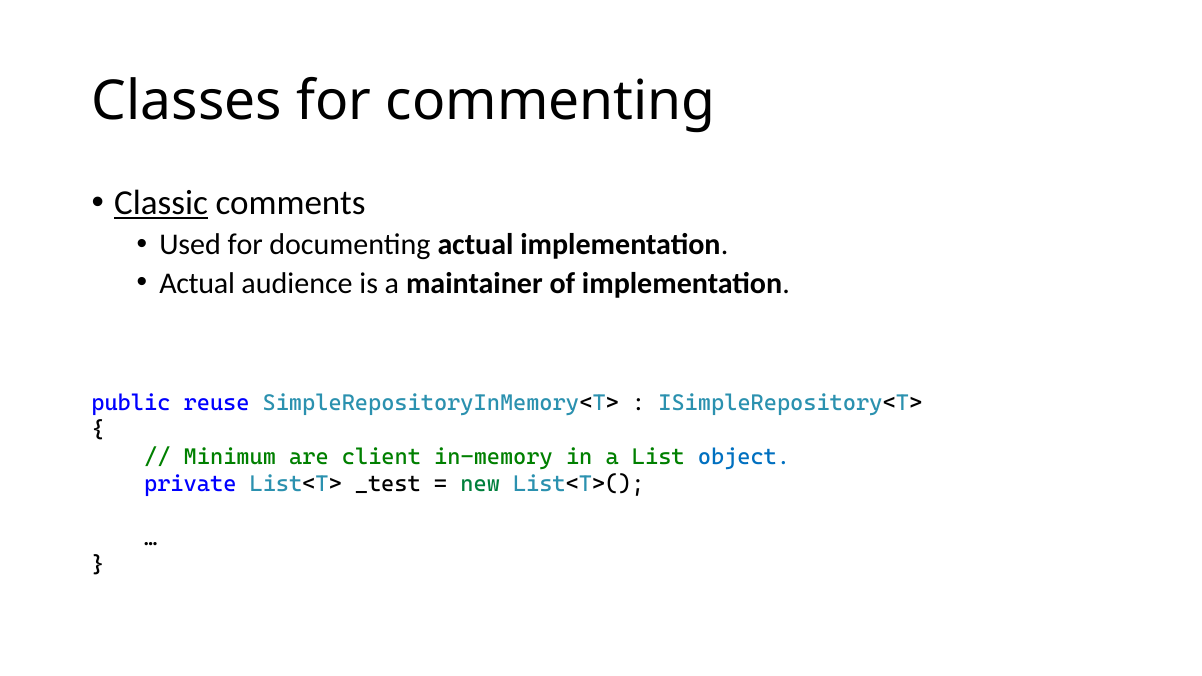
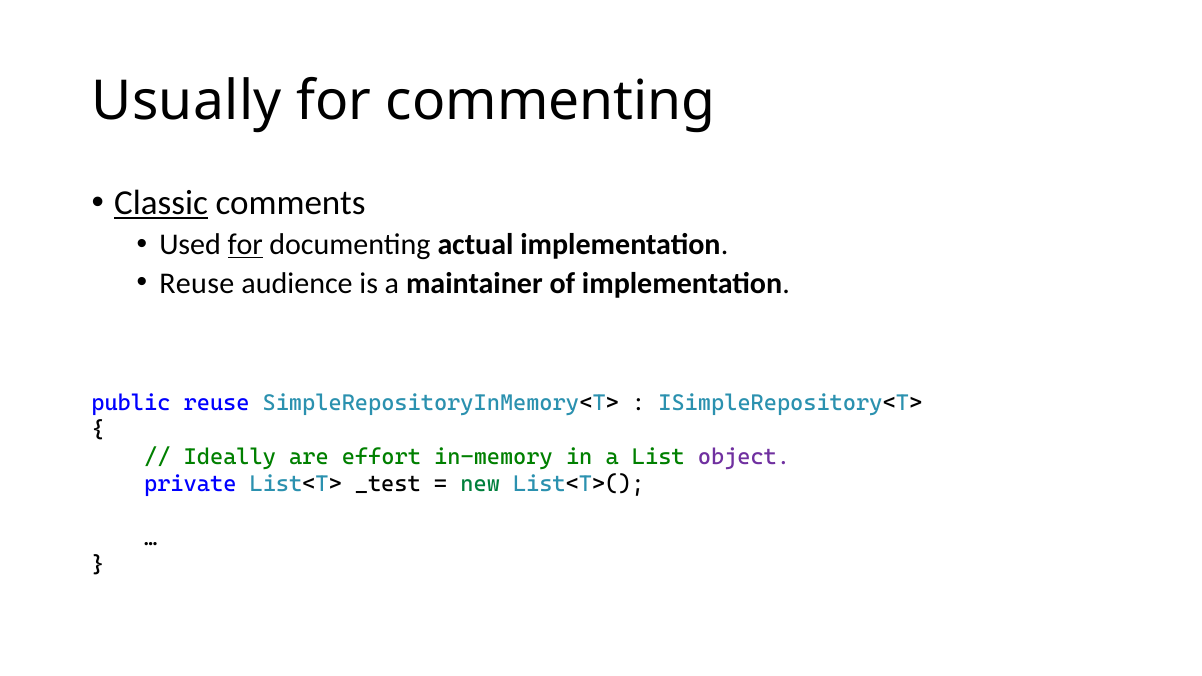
Classes: Classes -> Usually (187, 101)
for underline: none -> present (245, 245)
Actual: Actual -> Reuse (197, 283)
Minimum: Minimum -> Ideally (230, 457)
client: client -> effort (381, 457)
object colour: blue -> purple (744, 457)
